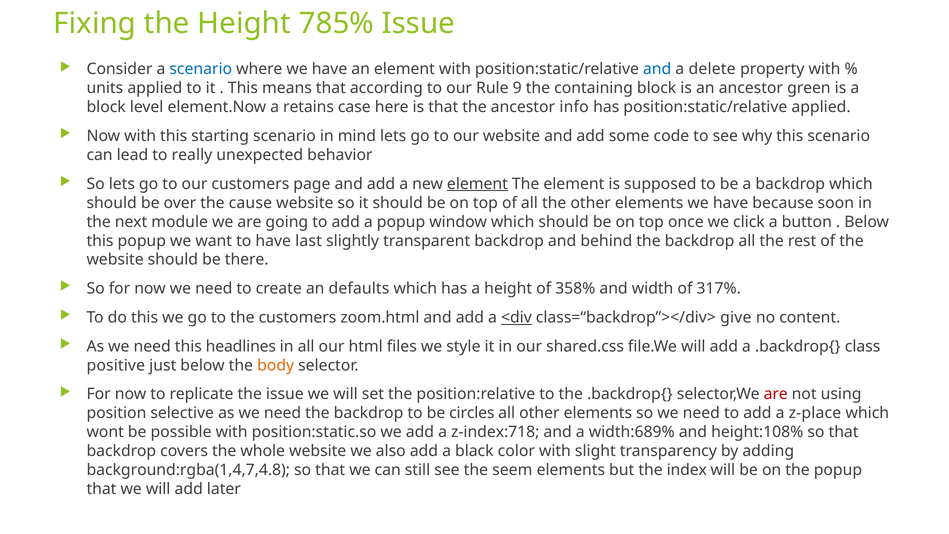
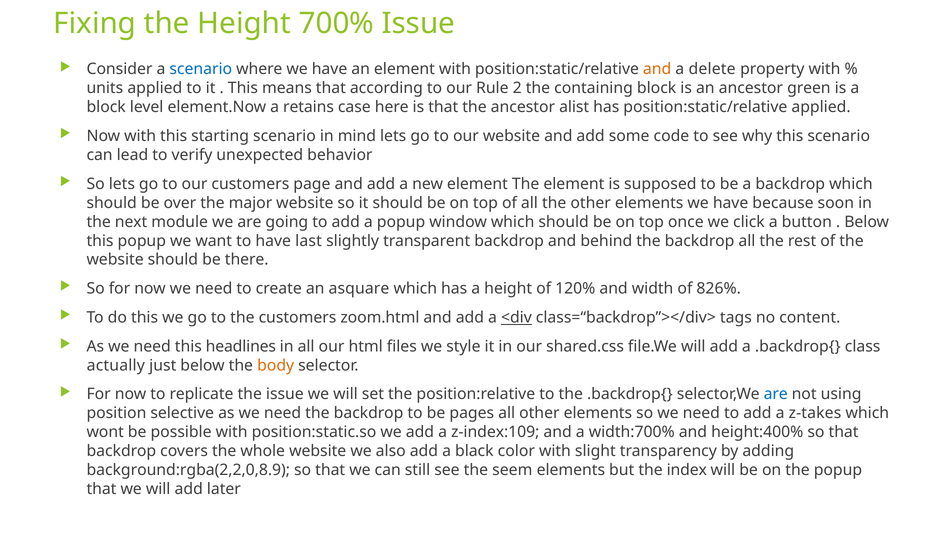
785%: 785% -> 700% (336, 23)
and colour: blue -> orange (657, 69)
9: 9 -> 2 (517, 88)
info: info -> alist (574, 107)
really: really -> verify (192, 155)
element underline: present -> none (477, 184)
cause: cause -> major (250, 203)
defaults: defaults -> asquare (359, 289)
358%: 358% -> 120% (575, 289)
317%: 317% -> 826% (719, 289)
give: give -> tags (736, 317)
positive: positive -> actually (116, 365)
are colour: red -> blue (776, 394)
circles: circles -> pages (472, 413)
z-place: z-place -> z-takes (815, 413)
z-index:718: z-index:718 -> z-index:109 (495, 432)
width:689%: width:689% -> width:700% (632, 432)
height:108%: height:108% -> height:400% (757, 432)
background:rgba(1,4,7,4.8: background:rgba(1,4,7,4.8 -> background:rgba(2,2,0,8.9 (188, 470)
